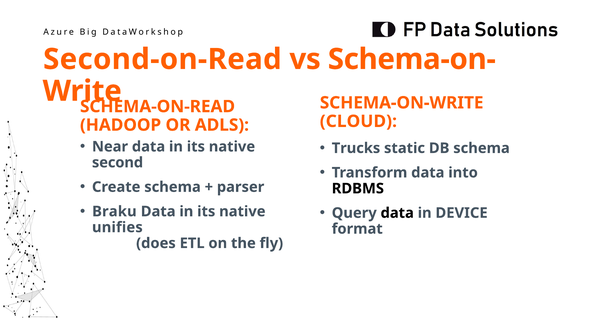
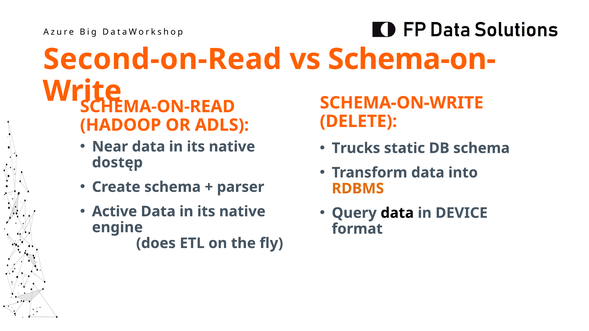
CLOUD: CLOUD -> DELETE (358, 121)
second: second -> dostęp (117, 163)
RDBMS colour: black -> orange (358, 189)
Braku: Braku -> Active (115, 212)
unifies: unifies -> engine (117, 228)
